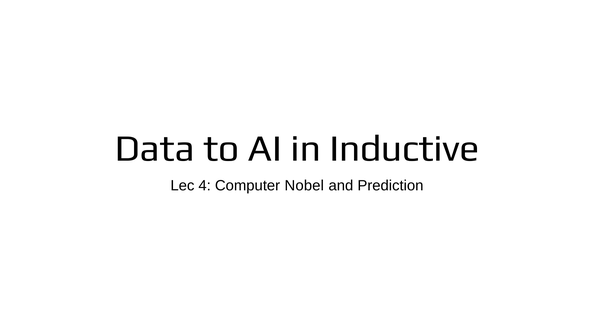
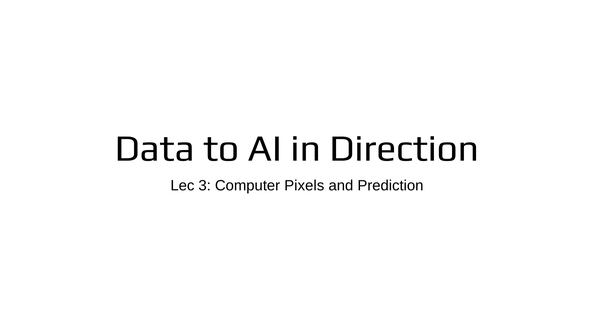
Inductive: Inductive -> Direction (404, 148)
4: 4 -> 3 (205, 186)
Nobel: Nobel -> Pixels (304, 186)
